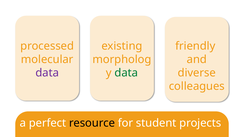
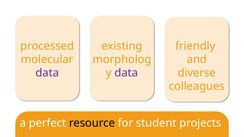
data colour: green -> purple (126, 73)
